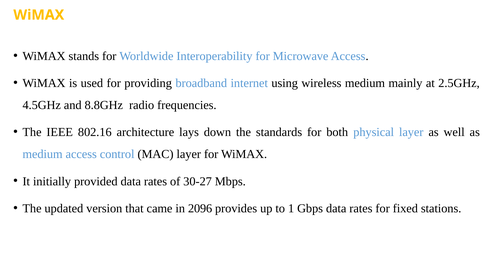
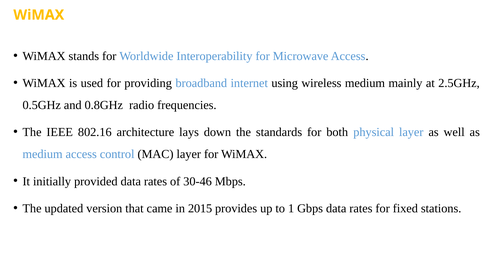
4.5GHz: 4.5GHz -> 0.5GHz (42, 105)
8.8GHz: 8.8GHz -> 0.8GHz (104, 105)
30-27: 30-27 -> 30-46 (198, 181)
2096: 2096 -> 2015 (200, 208)
